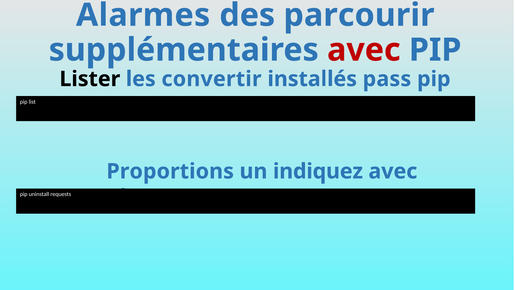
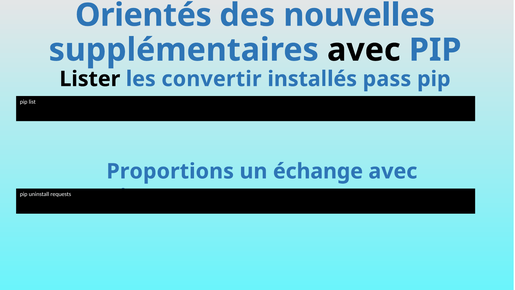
Alarmes: Alarmes -> Orientés (143, 15)
parcourir: parcourir -> nouvelles (359, 15)
avec colour: red -> black (364, 50)
indiquez: indiquez -> échange (318, 171)
